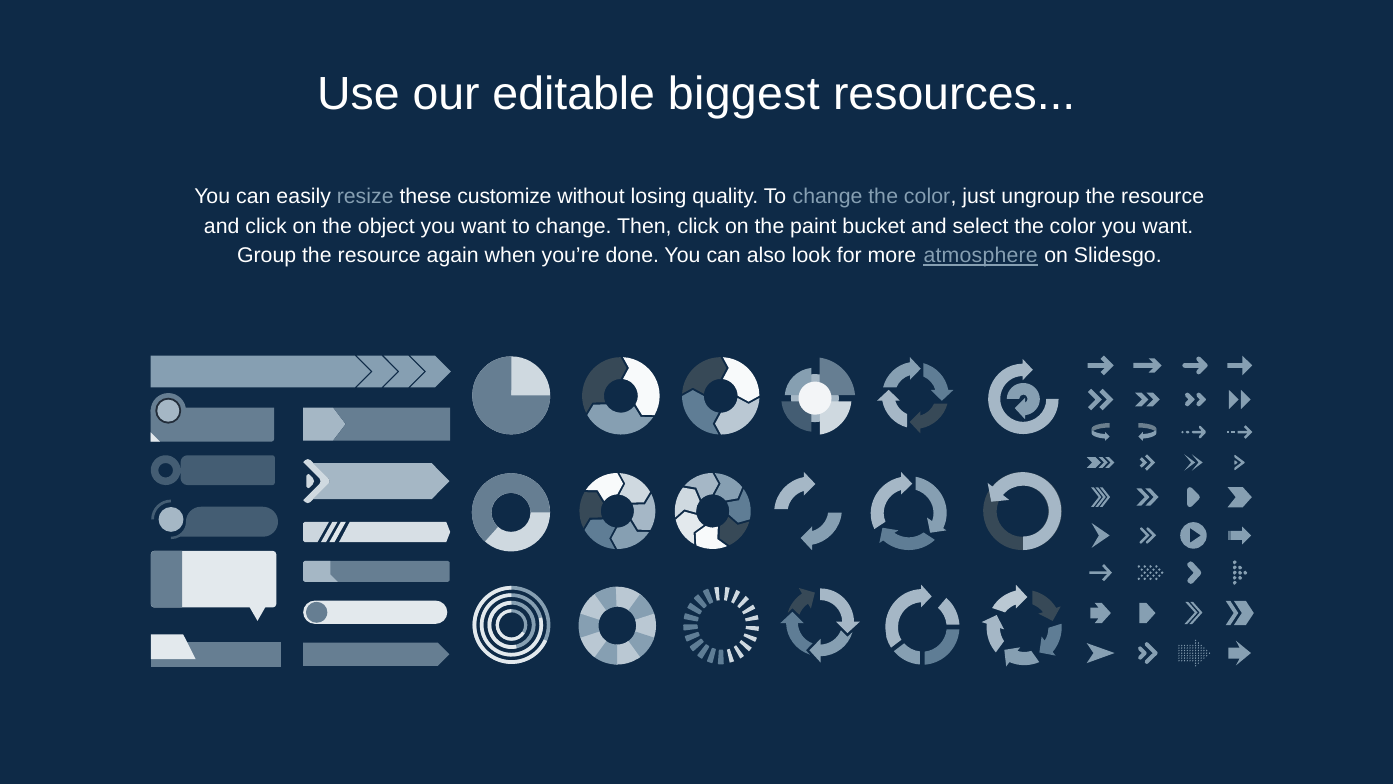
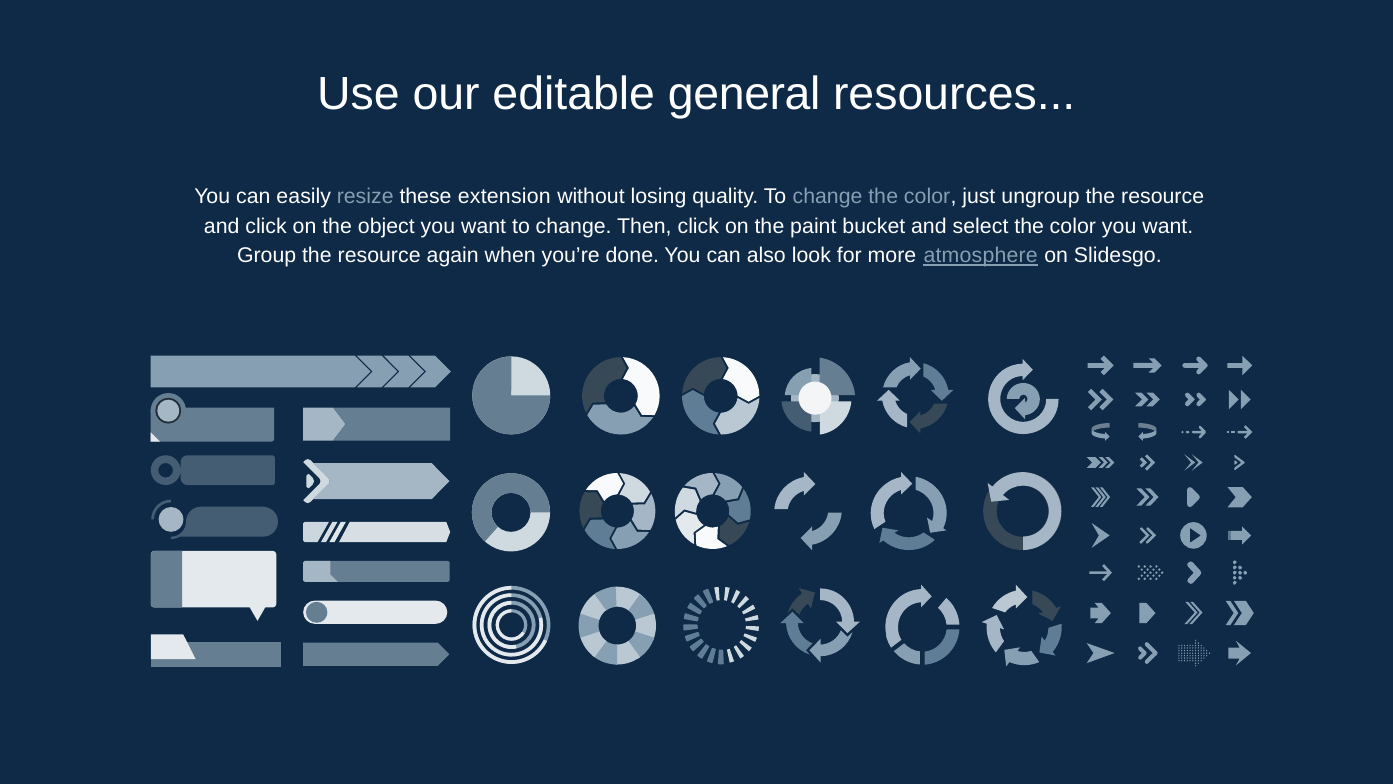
biggest: biggest -> general (744, 94)
customize: customize -> extension (504, 197)
